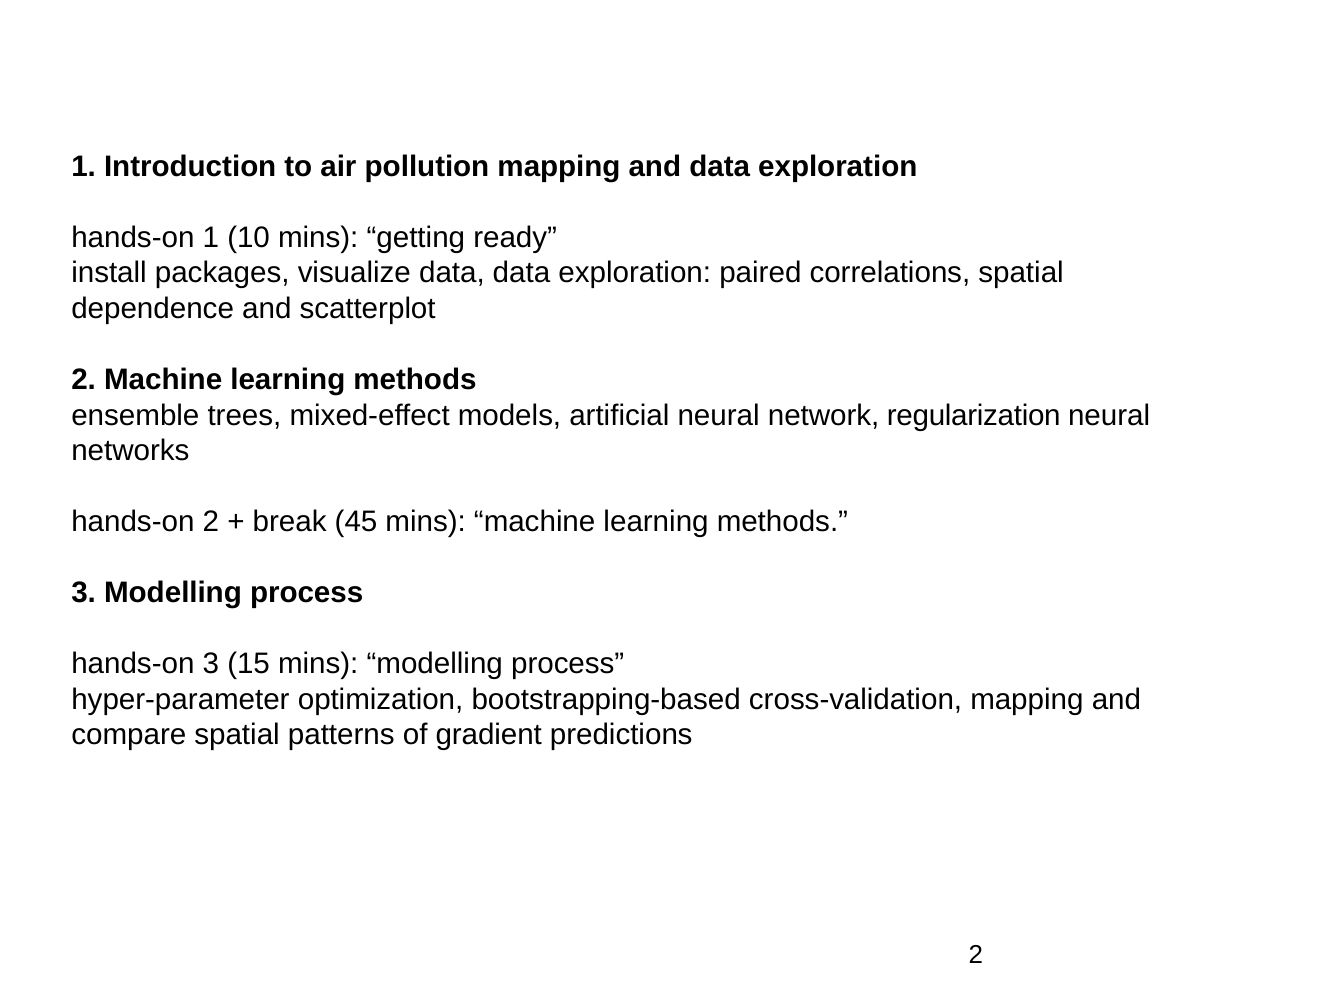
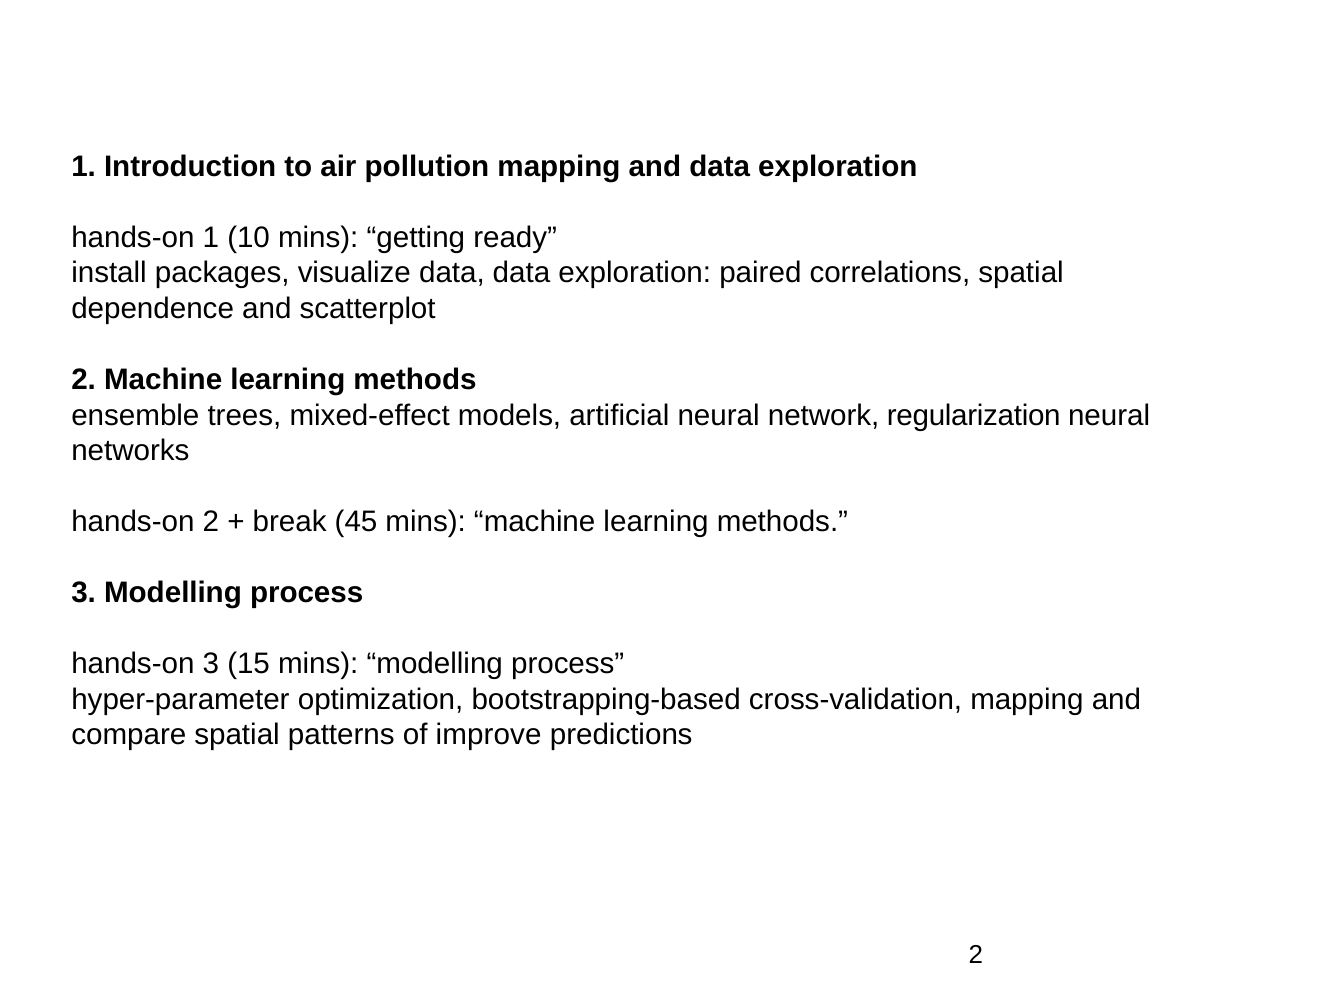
gradient: gradient -> improve (489, 735)
